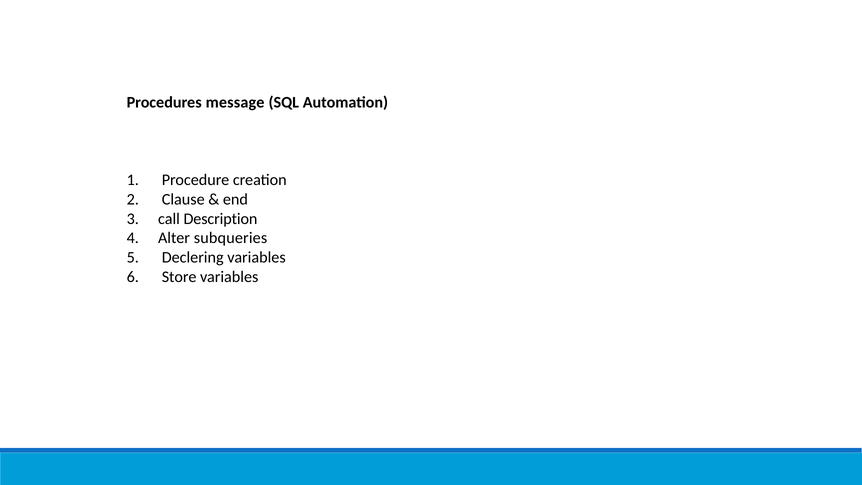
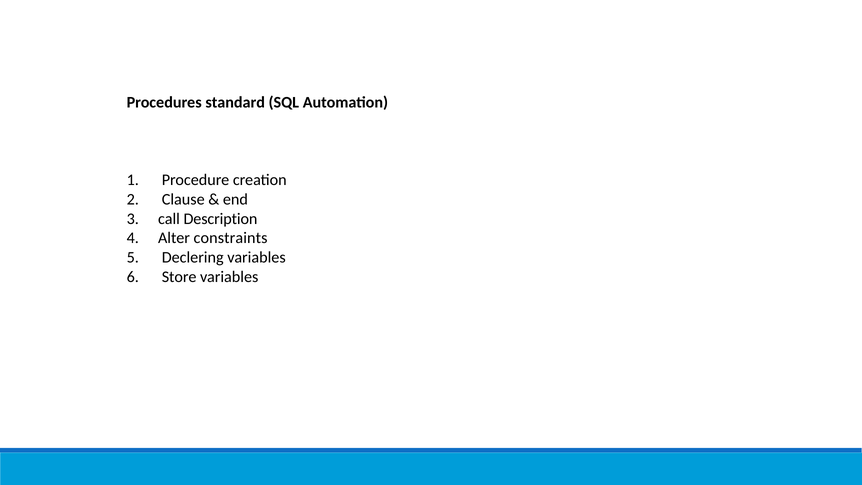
message: message -> standard (235, 102)
subqueries: subqueries -> constraints (231, 238)
